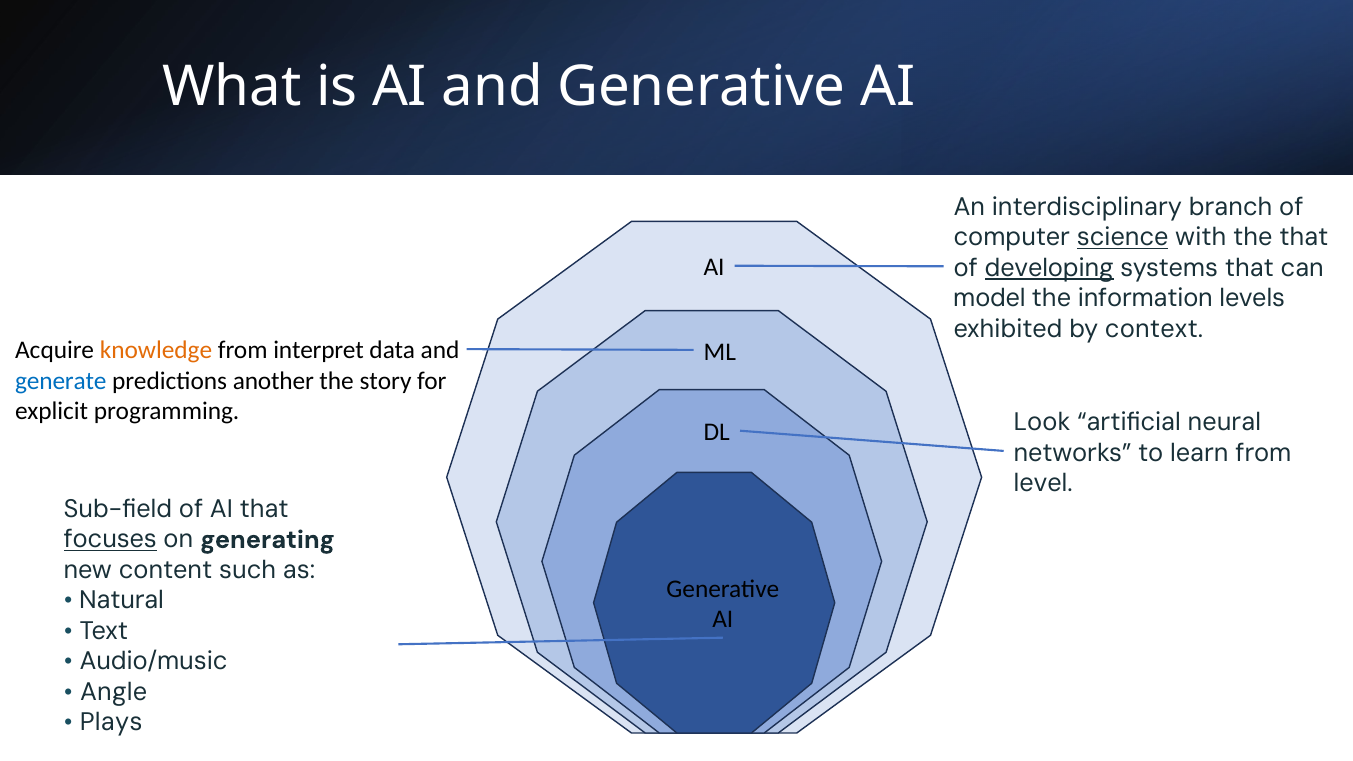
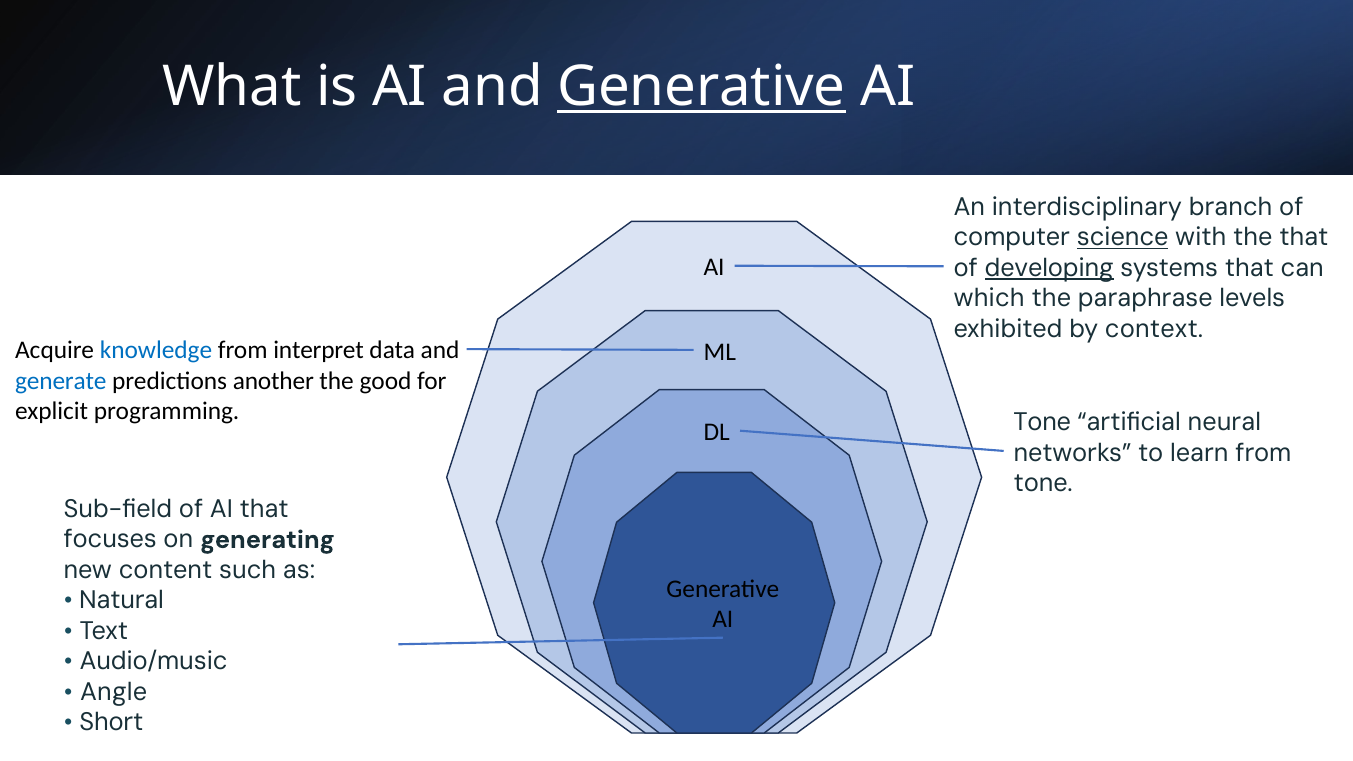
Generative underline: none -> present (702, 87)
model: model -> which (989, 299)
information: information -> paraphrase (1145, 299)
knowledge colour: orange -> blue (156, 351)
story: story -> good (386, 381)
programming Look: Look -> Tone (1042, 422)
level: level -> tone (1043, 483)
focuses underline: present -> none (110, 540)
Plays: Plays -> Short (111, 722)
